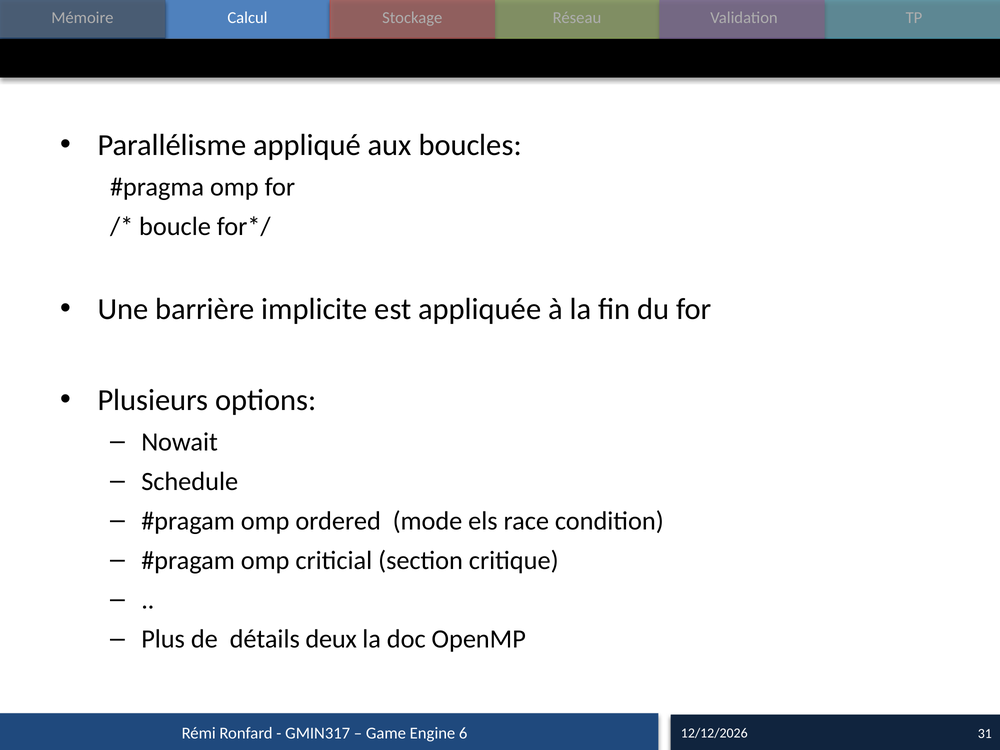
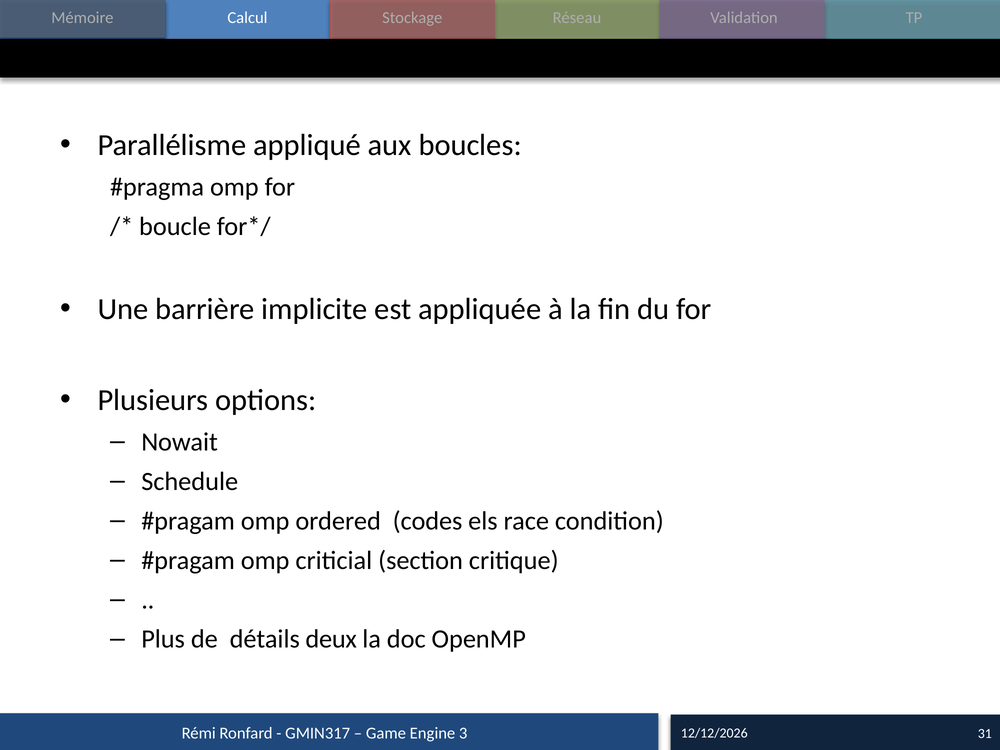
mode: mode -> codes (428, 521)
6: 6 -> 3 (463, 733)
